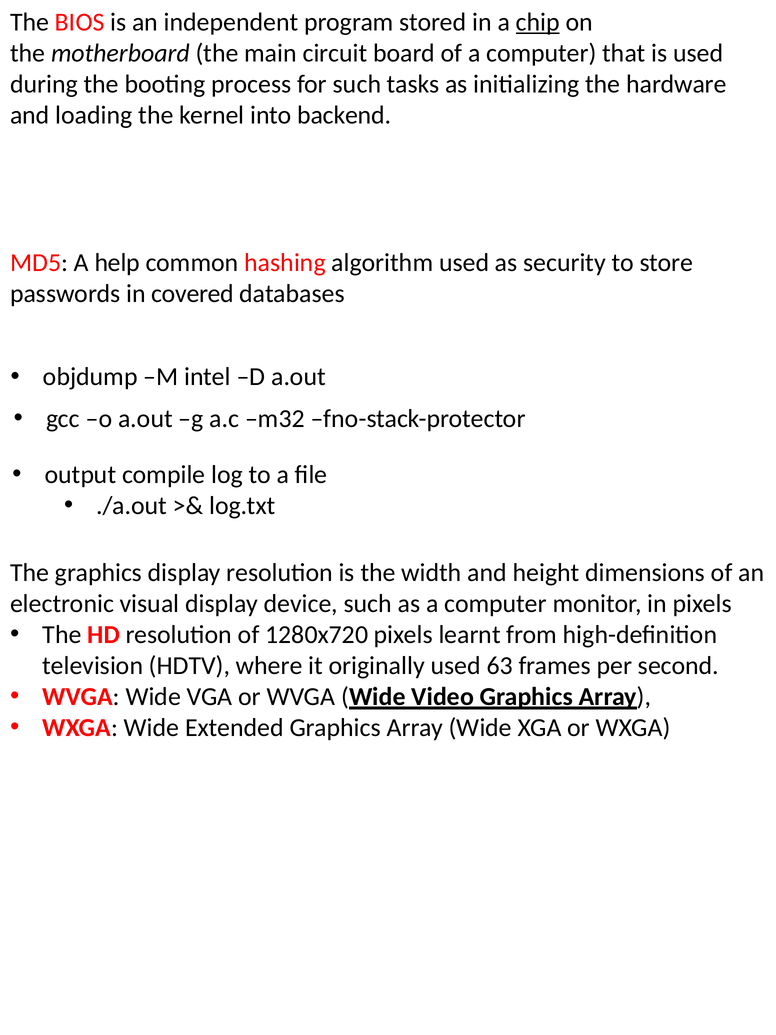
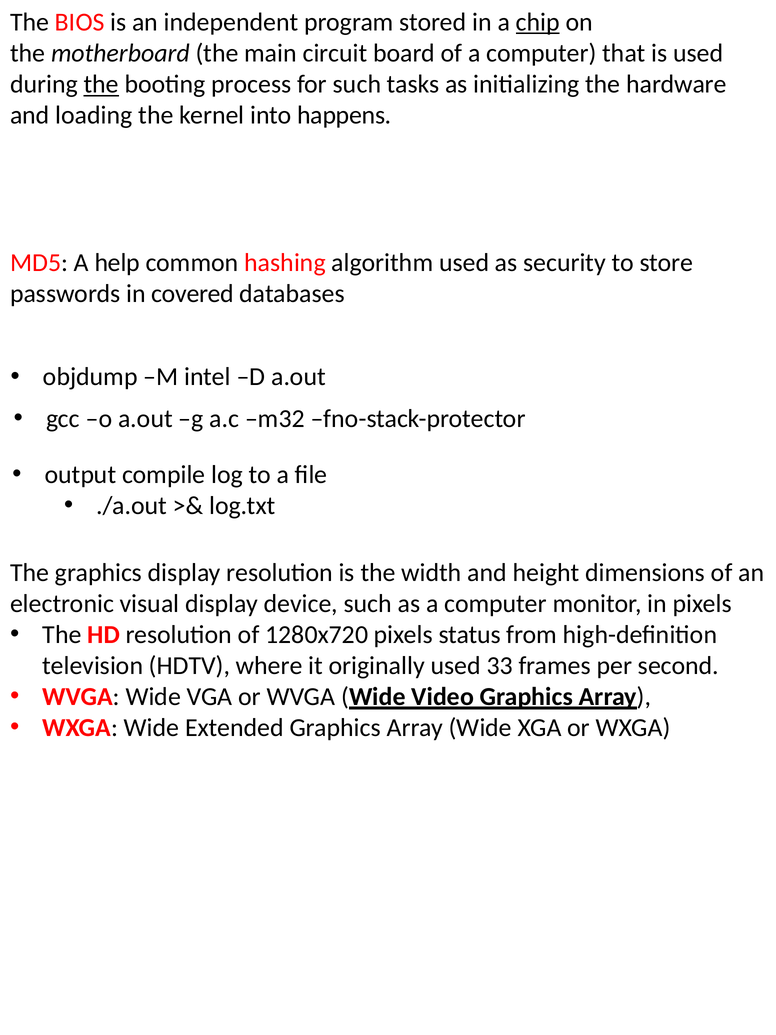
the underline: none -> present (101, 84)
backend: backend -> happens (344, 115)
learnt: learnt -> status (470, 634)
63: 63 -> 33 (500, 665)
